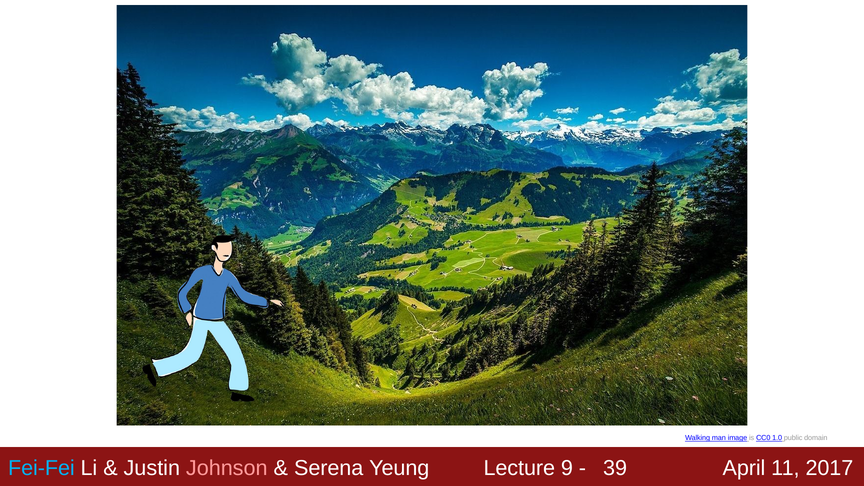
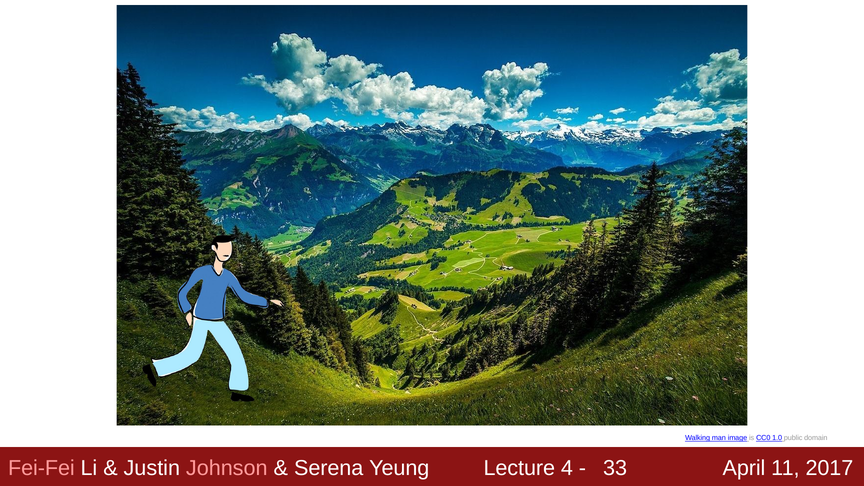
Fei-Fei colour: light blue -> pink (41, 468)
9: 9 -> 4 (567, 468)
39: 39 -> 33 (615, 468)
